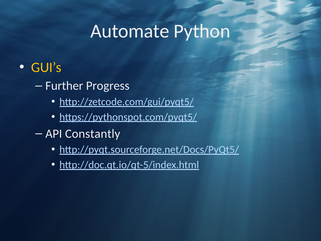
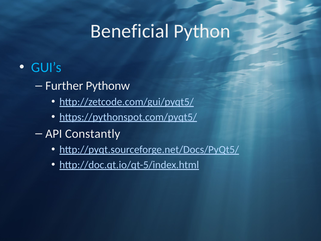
Automate: Automate -> Beneficial (130, 31)
GUI’s colour: yellow -> light blue (46, 67)
Progress: Progress -> Pythonw (108, 86)
